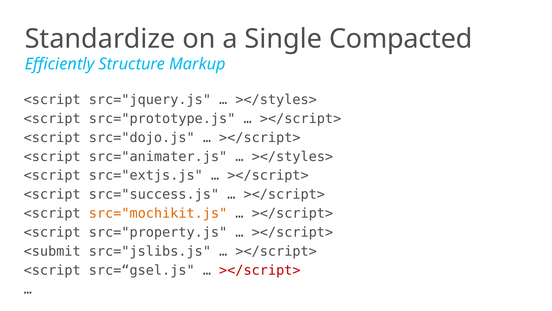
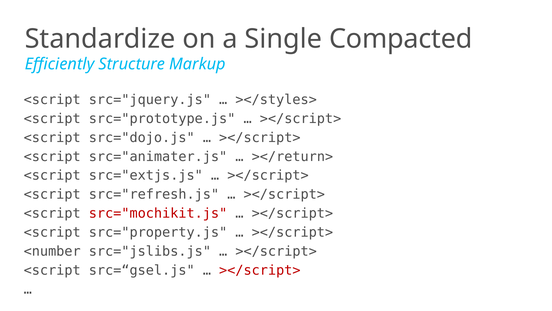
></styles>: ></styles> -> ></return> (292, 156)
src="success.js: src="success.js -> src="refresh.js (154, 194)
src="mochikit.js colour: orange -> red (158, 213)
<submit: <submit -> <number (52, 251)
